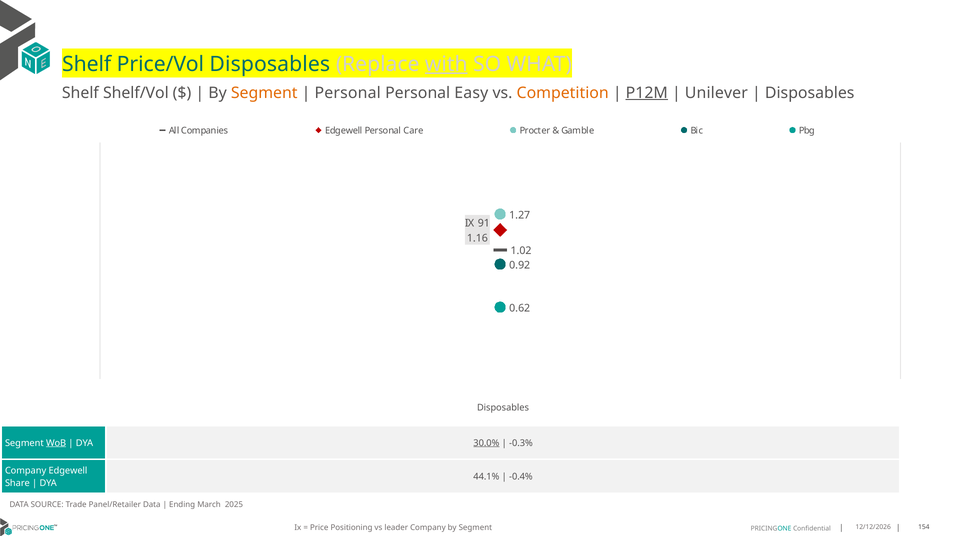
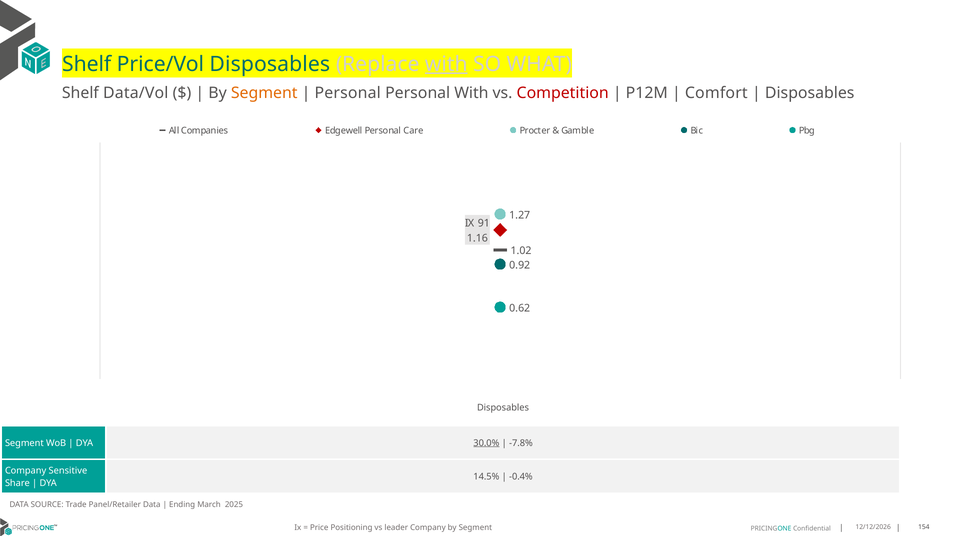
Shelf/Vol: Shelf/Vol -> Data/Vol (136, 93)
Personal Easy: Easy -> With (471, 93)
Competition colour: orange -> red (563, 93)
P12M underline: present -> none (647, 93)
Unilever: Unilever -> Comfort (716, 93)
WoB underline: present -> none (56, 443)
-0.3%: -0.3% -> -7.8% (521, 443)
Company Edgewell: Edgewell -> Sensitive (68, 471)
44.1%: 44.1% -> 14.5% (486, 477)
